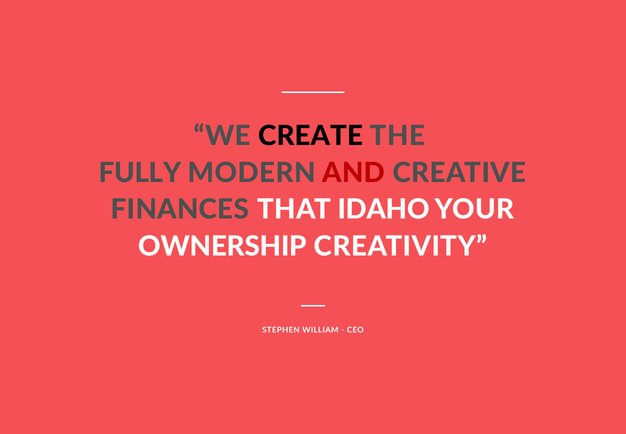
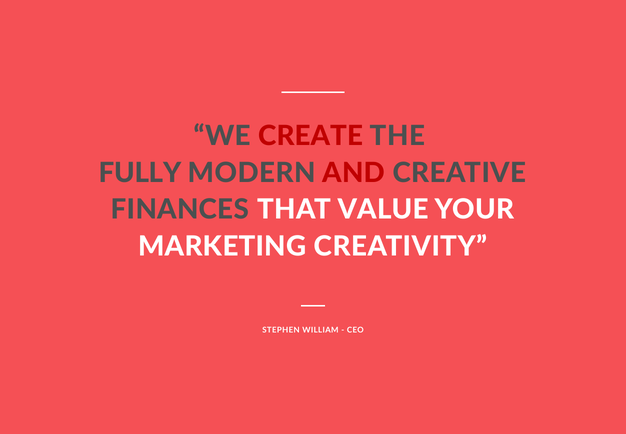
CREATE colour: black -> red (311, 136)
IDAHO: IDAHO -> VALUE (383, 209)
OWNERSHIP: OWNERSHIP -> MARKETING (222, 246)
